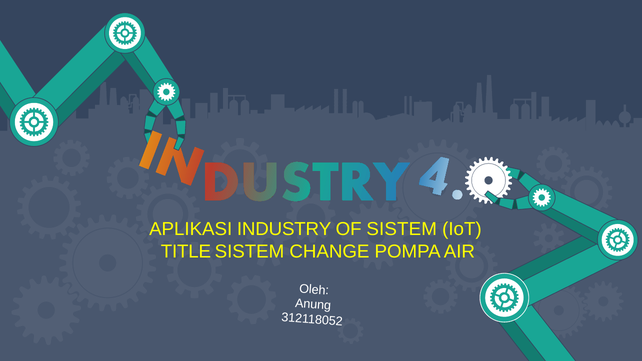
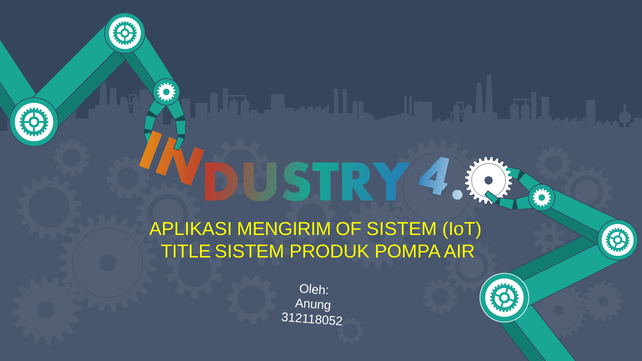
INDUSTRY: INDUSTRY -> MENGIRIM (284, 229)
CHANGE: CHANGE -> PRODUK (329, 252)
